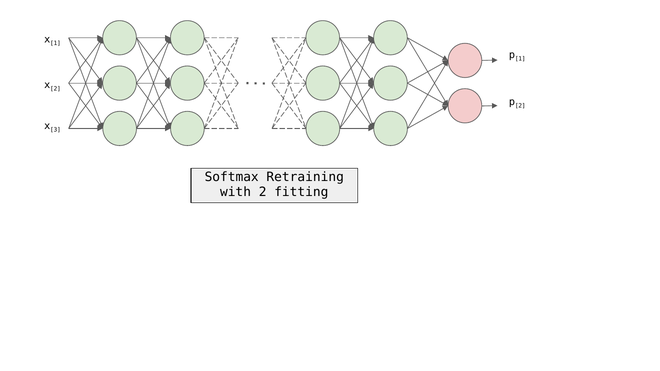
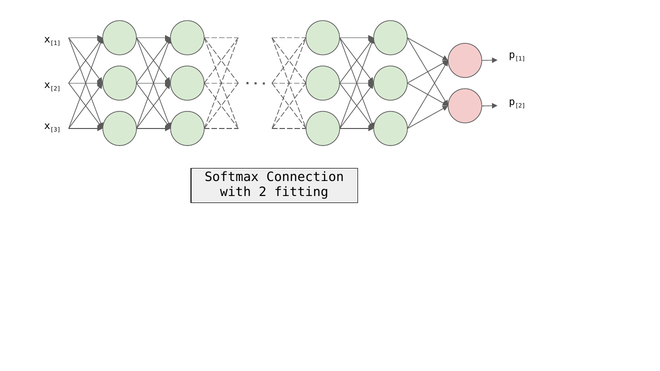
Retraining: Retraining -> Connection (305, 177)
